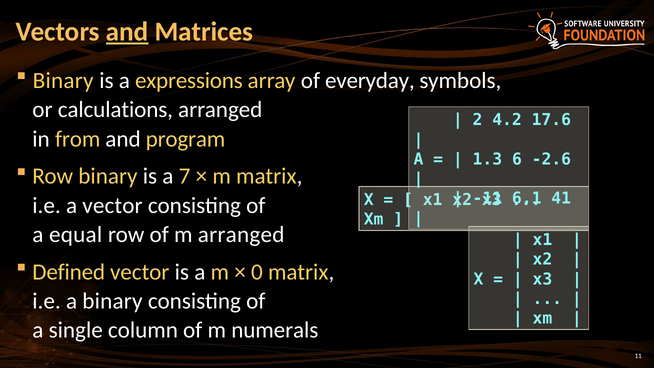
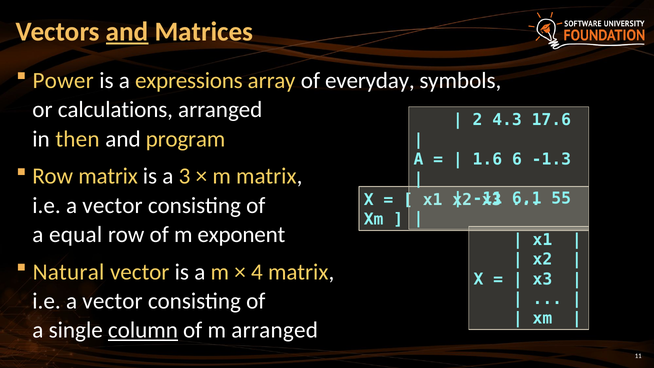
Binary: Binary -> Power (63, 81)
4.2: 4.2 -> 4.3 (507, 120)
from: from -> then (78, 139)
1.3: 1.3 -> 1.6 (487, 159)
-2.6: -2.6 -> -1.3 (551, 159)
Row binary: binary -> matrix (108, 176)
7: 7 -> 3 (185, 176)
41: 41 -> 55 (561, 199)
m arranged: arranged -> exponent (241, 235)
Defined: Defined -> Natural (69, 272)
0: 0 -> 4 (257, 272)
binary: binary -> vector (112, 301)
column underline: none -> present (143, 330)
m numerals: numerals -> arranged (275, 330)
